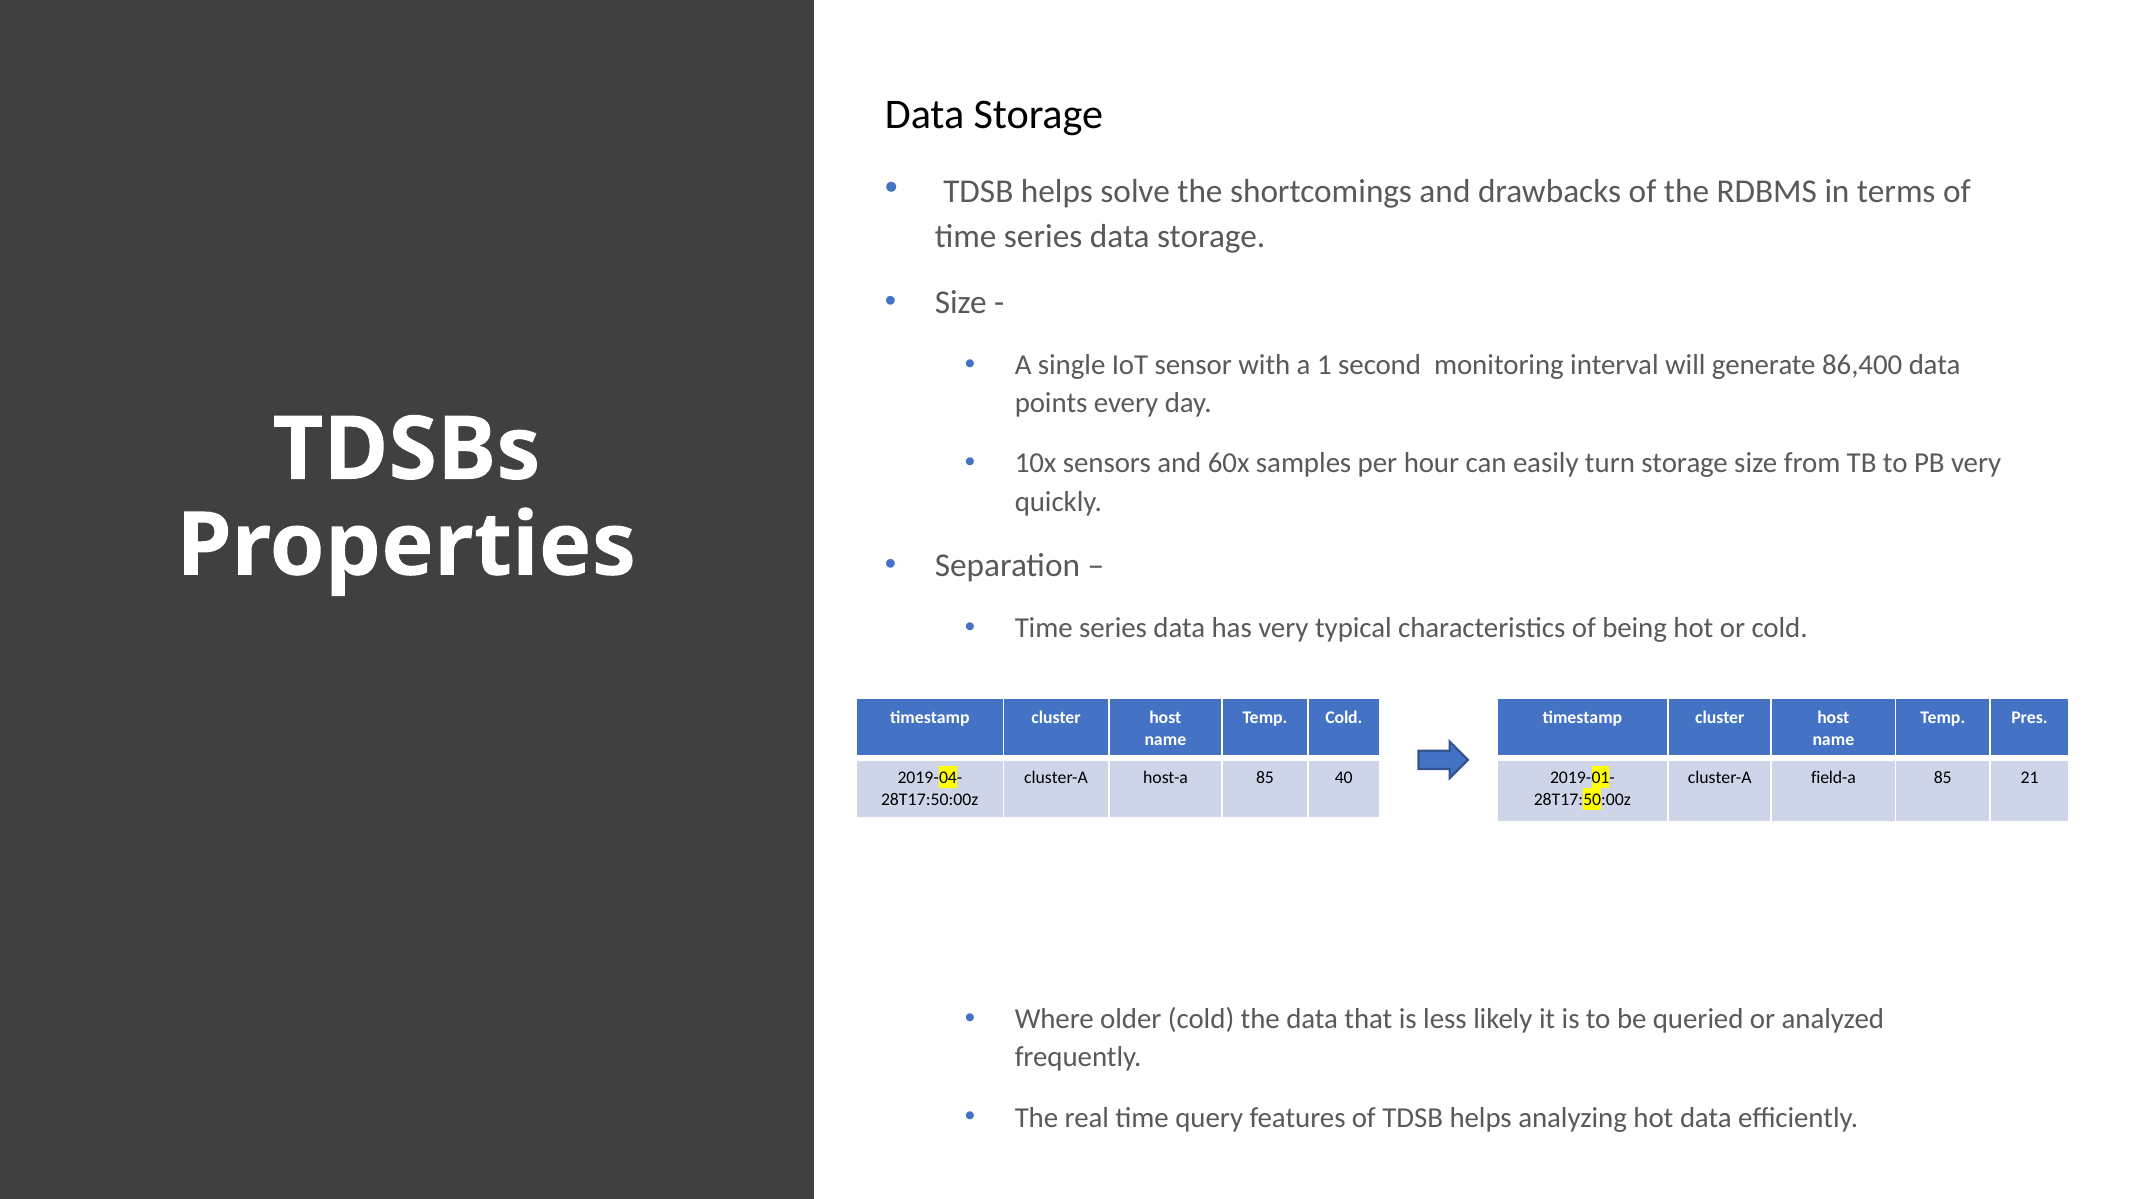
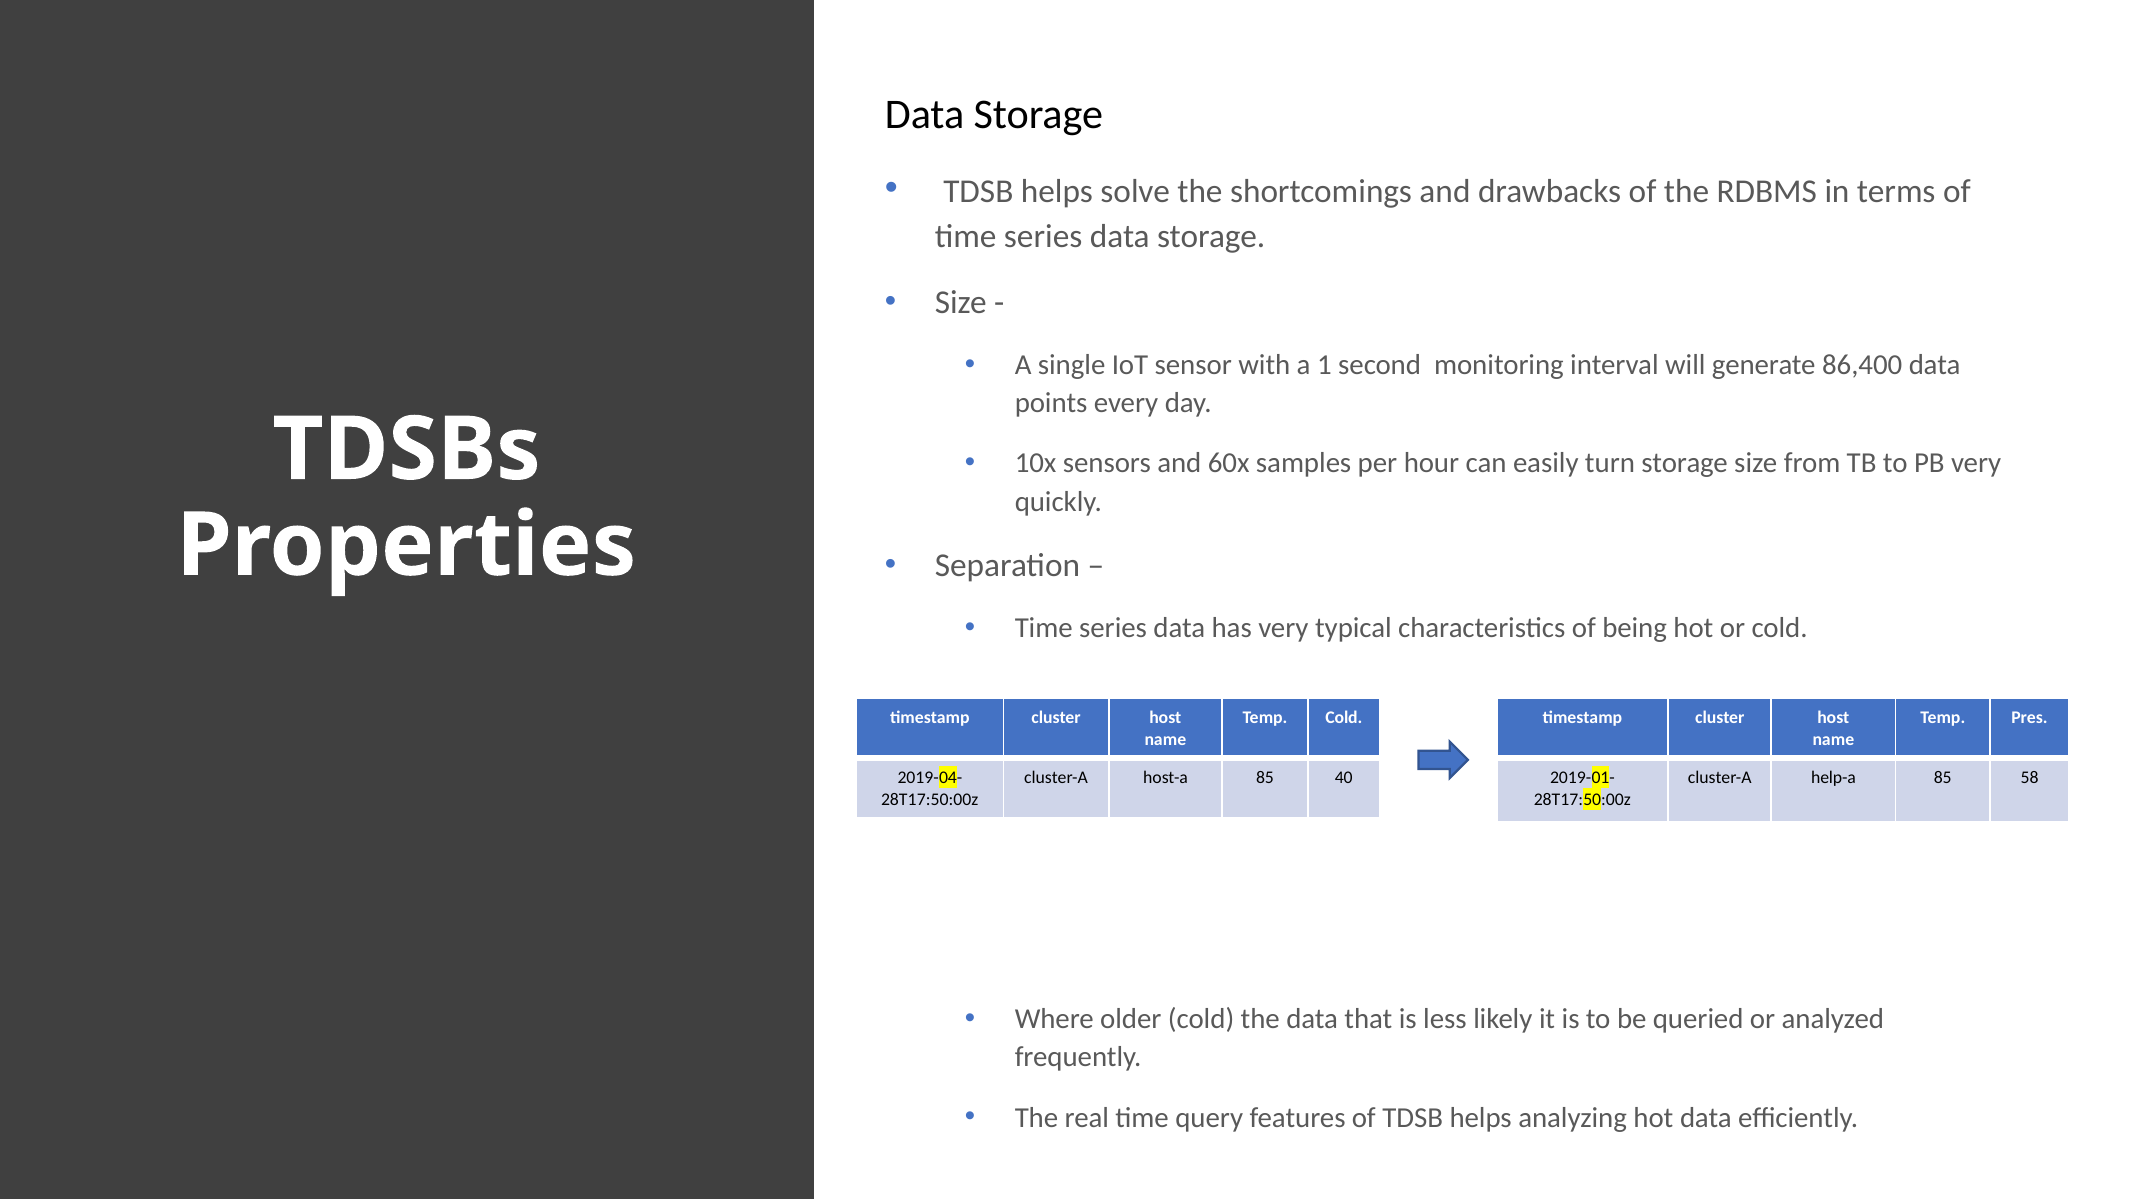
field-a: field-a -> help-a (1833, 778)
21: 21 -> 58 (2030, 778)
